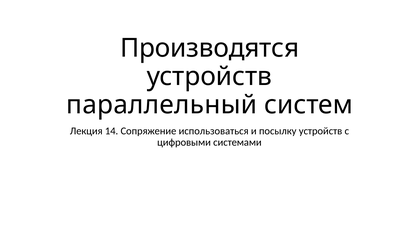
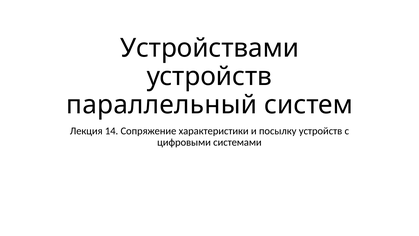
Производятся: Производятся -> Устройствами (210, 48)
использоваться: использоваться -> характеристики (214, 131)
